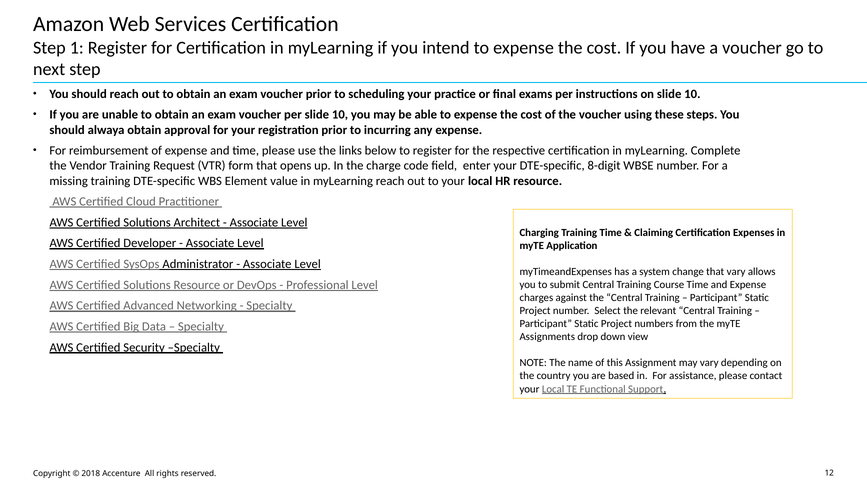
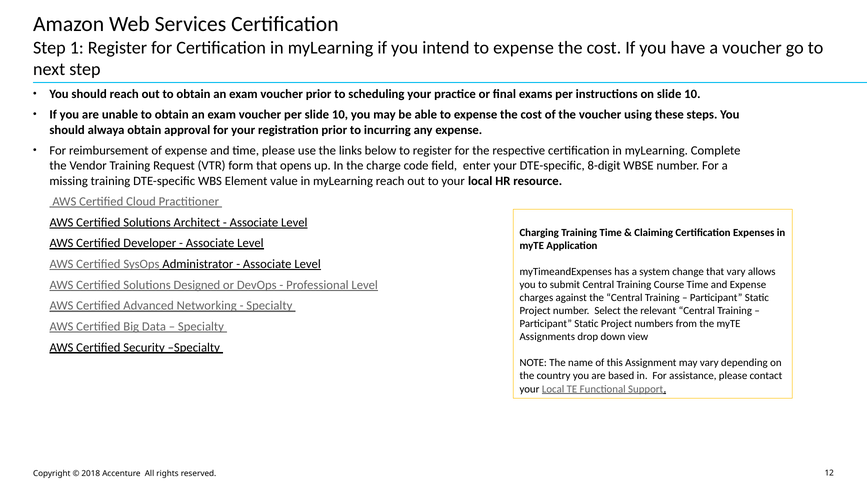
Solutions Resource: Resource -> Designed (197, 285)
